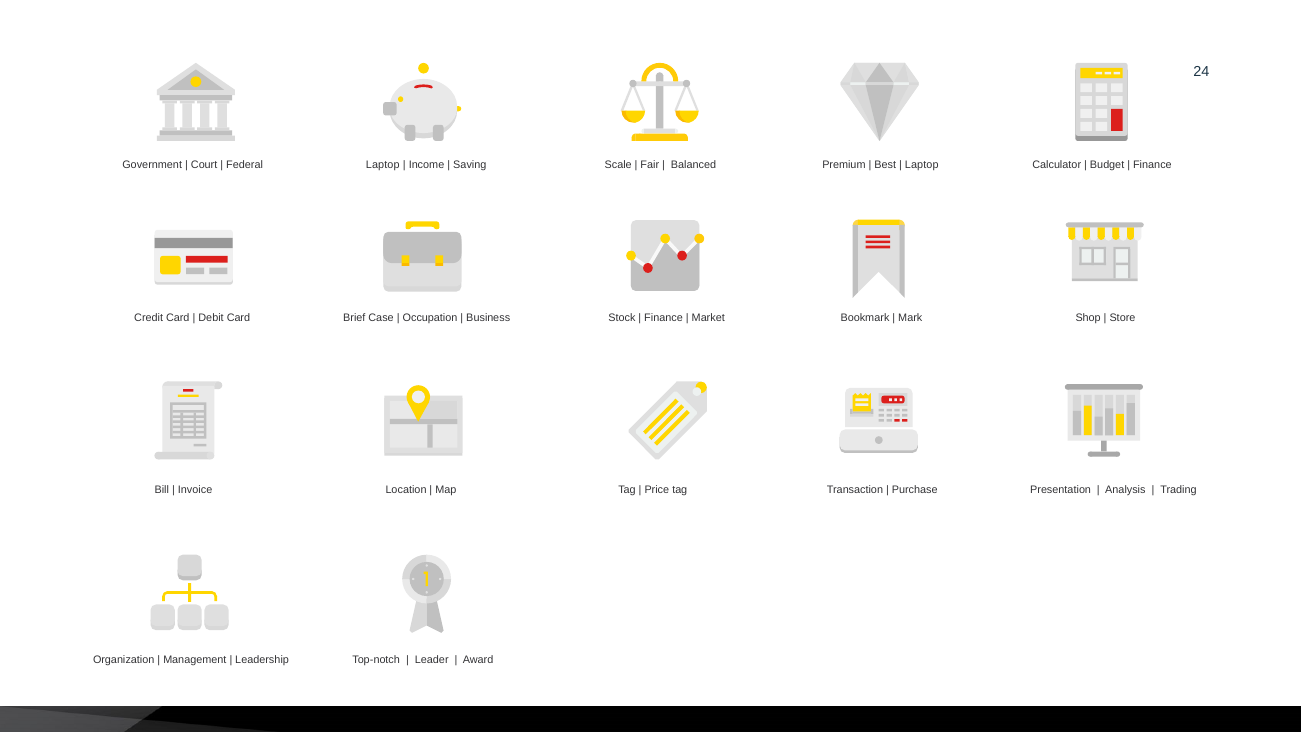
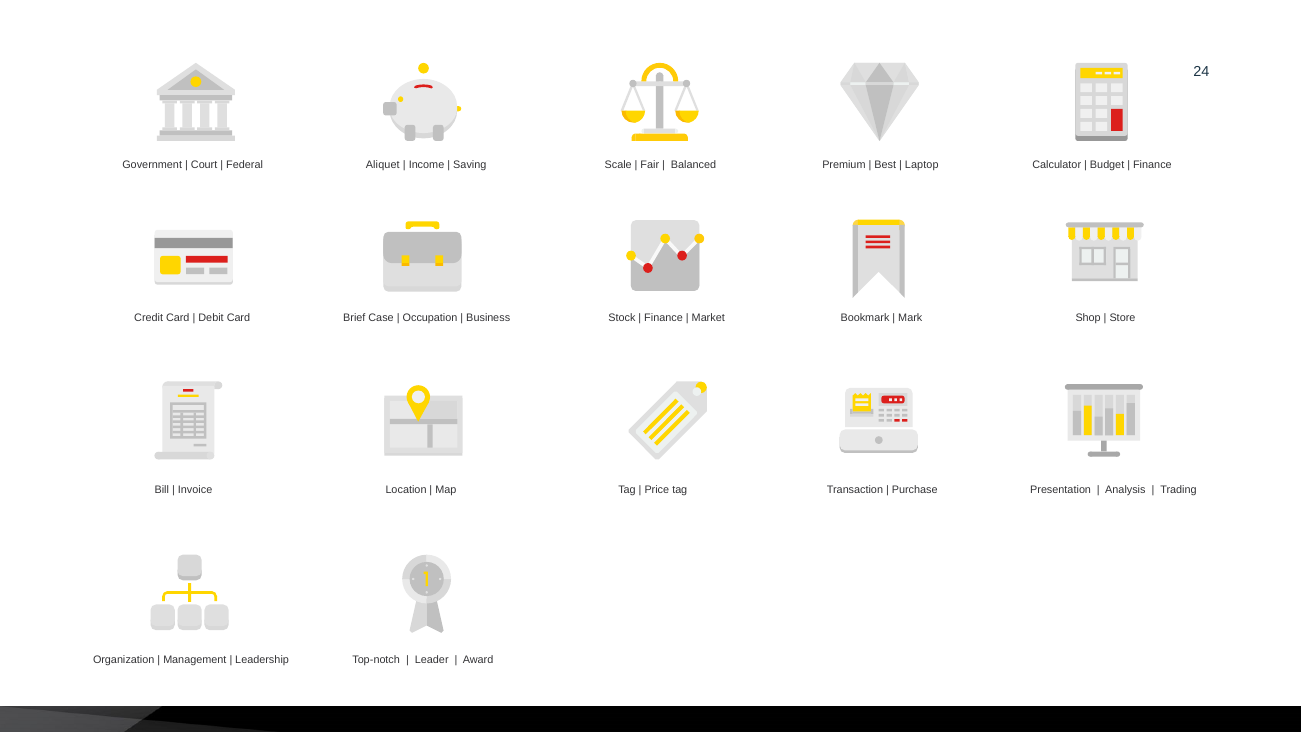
Laptop: Laptop -> Aliquet (383, 165)
